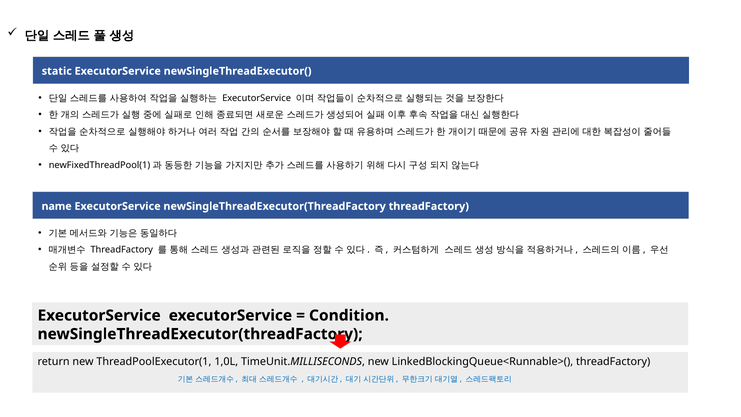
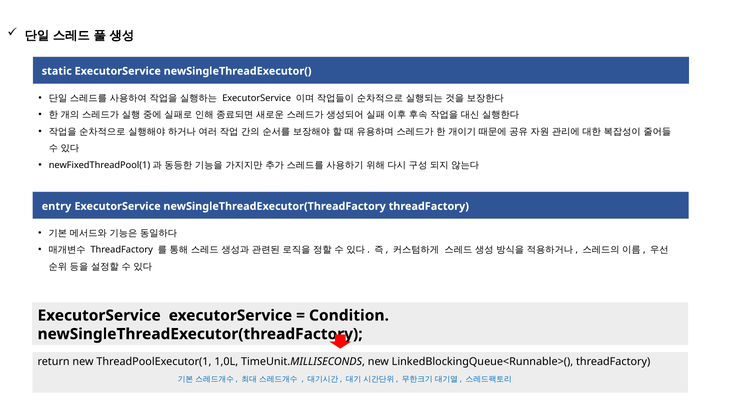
name: name -> entry (56, 206)
